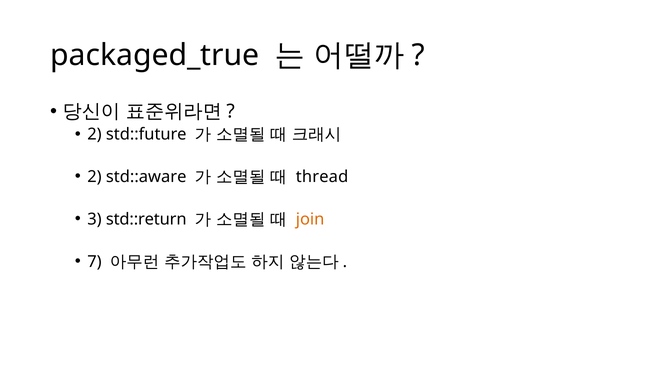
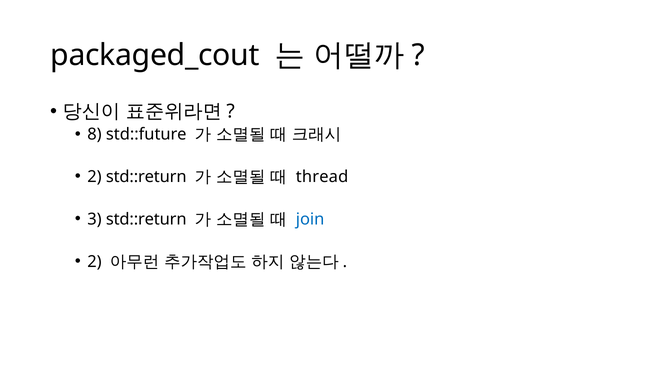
packaged_true: packaged_true -> packaged_cout (155, 55)
2: 2 -> 8 (94, 134)
2 std::aware: std::aware -> std::return (146, 177)
join colour: orange -> blue (310, 219)
7: 7 -> 2 (94, 261)
